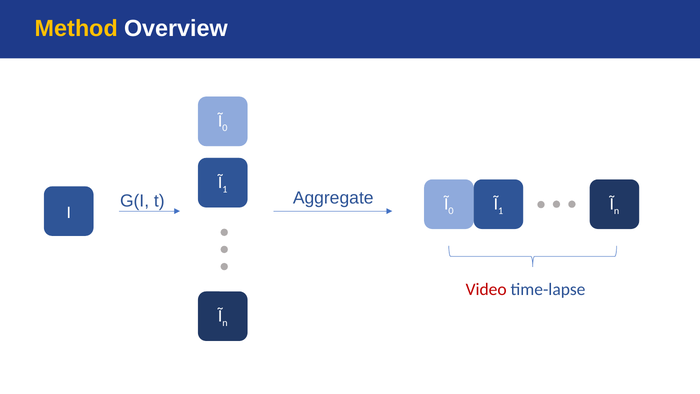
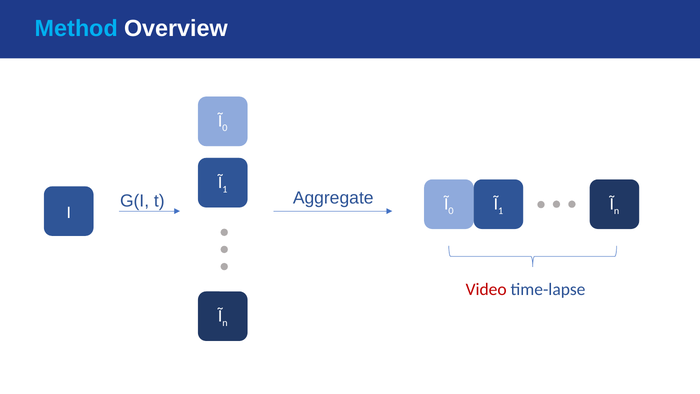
Method colour: yellow -> light blue (76, 28)
